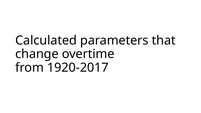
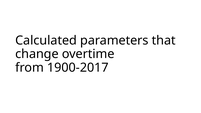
1920-2017: 1920-2017 -> 1900-2017 (78, 68)
